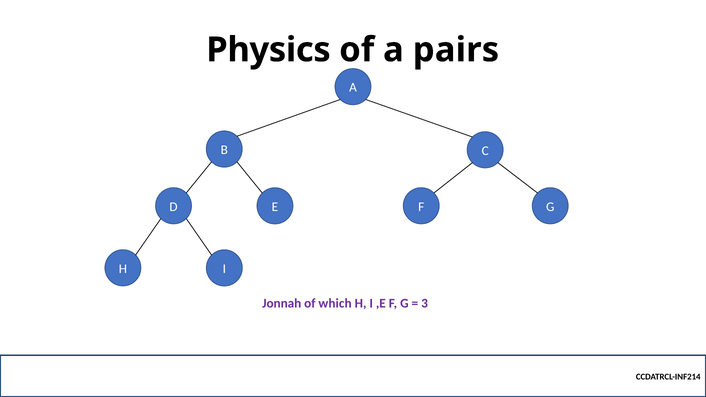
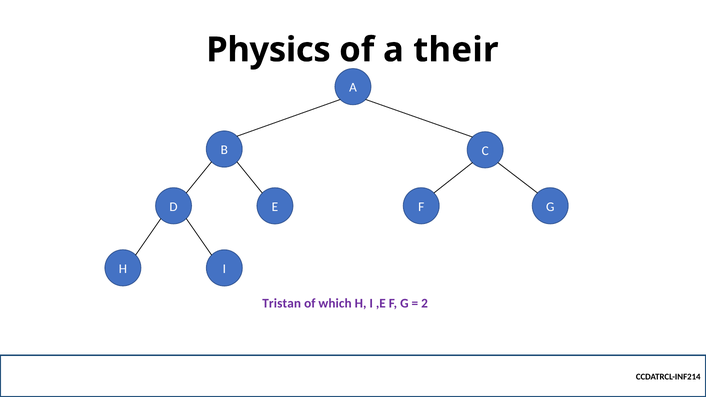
pairs: pairs -> their (456, 50)
Jonnah: Jonnah -> Tristan (282, 304)
3: 3 -> 2 (424, 304)
